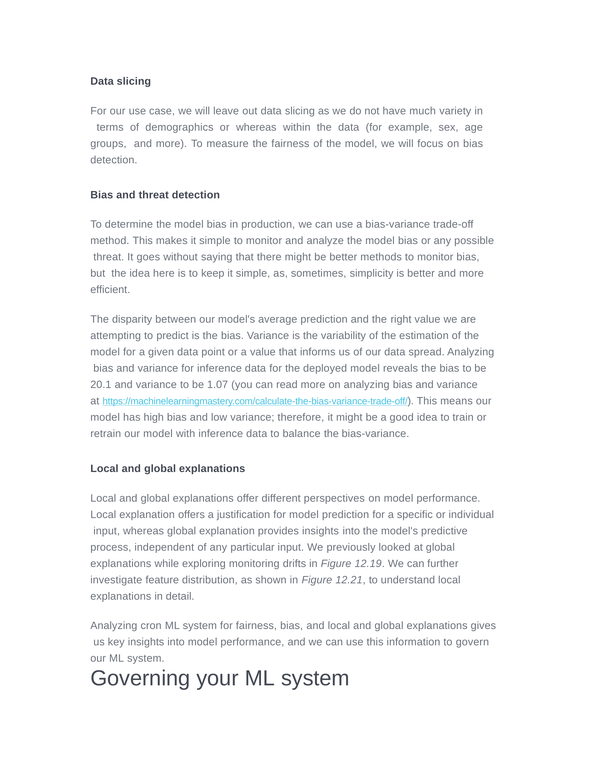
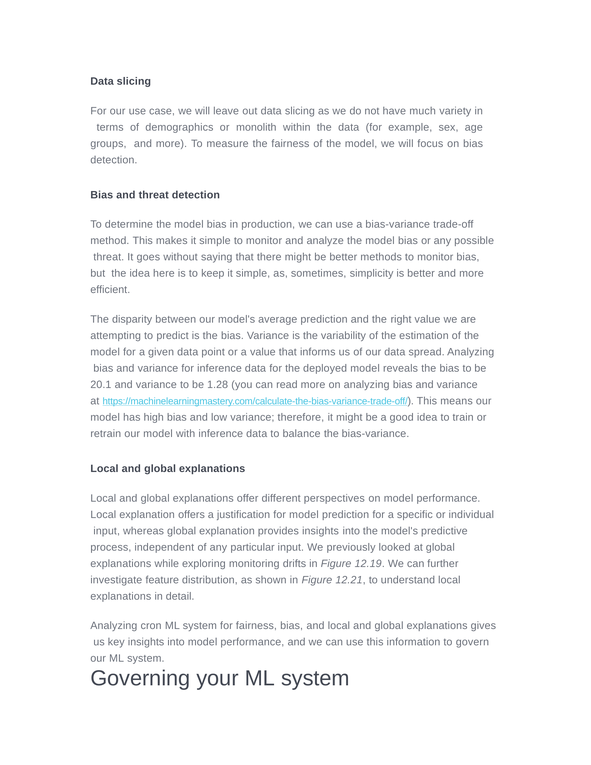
or whereas: whereas -> monolith (256, 127)
1.07: 1.07 -> 1.28 (218, 385)
